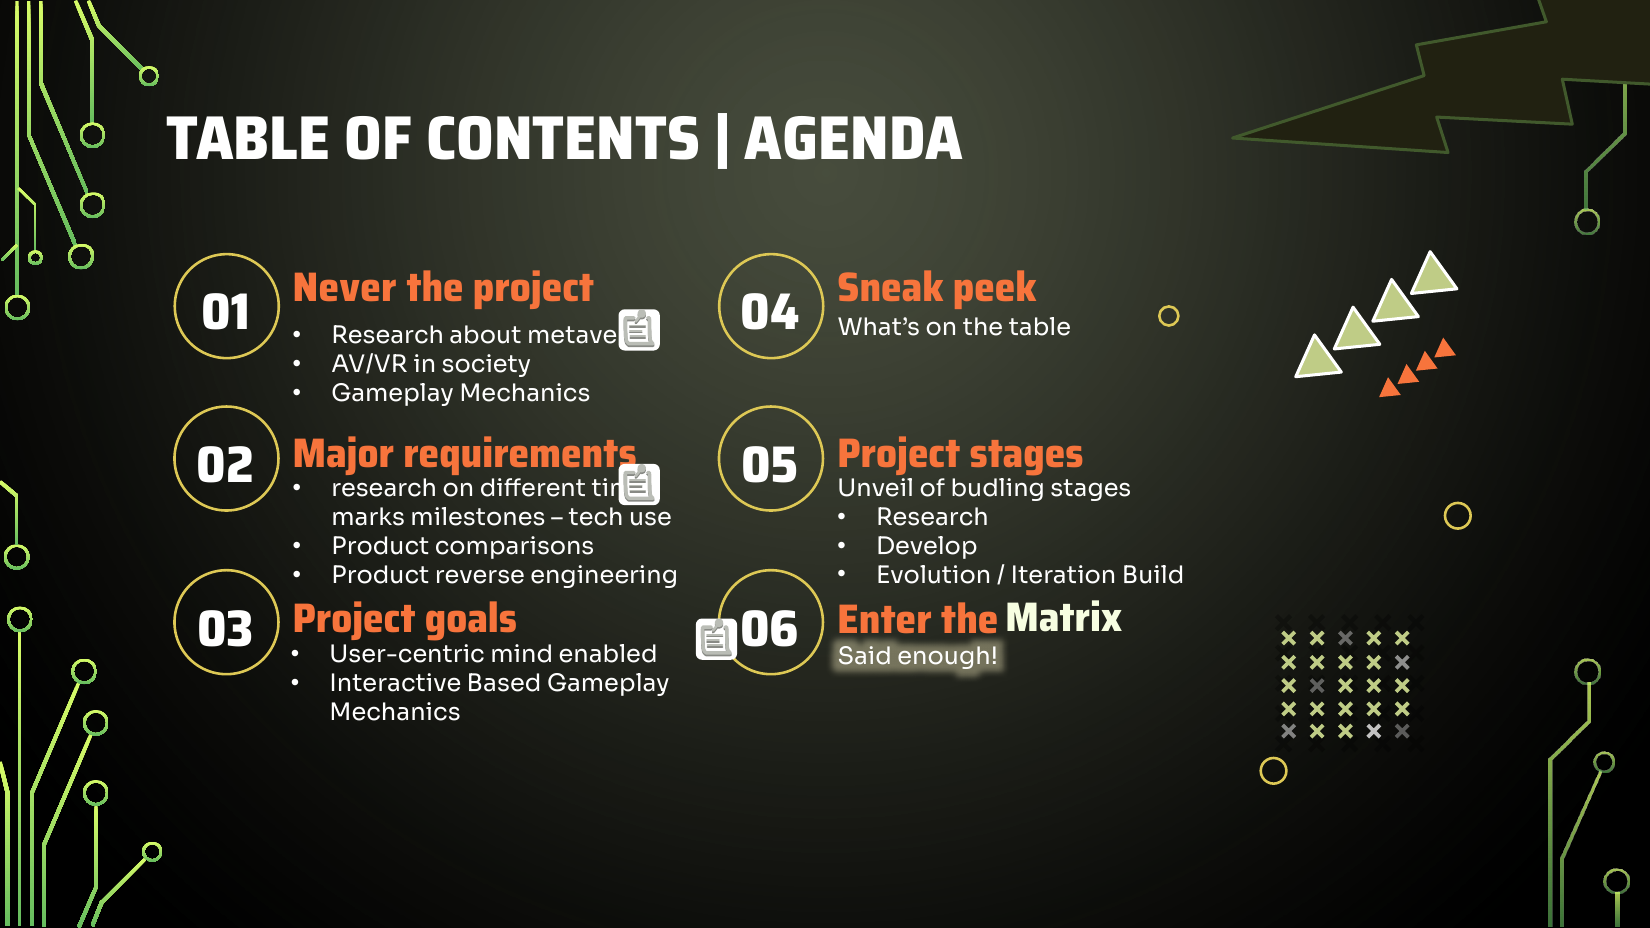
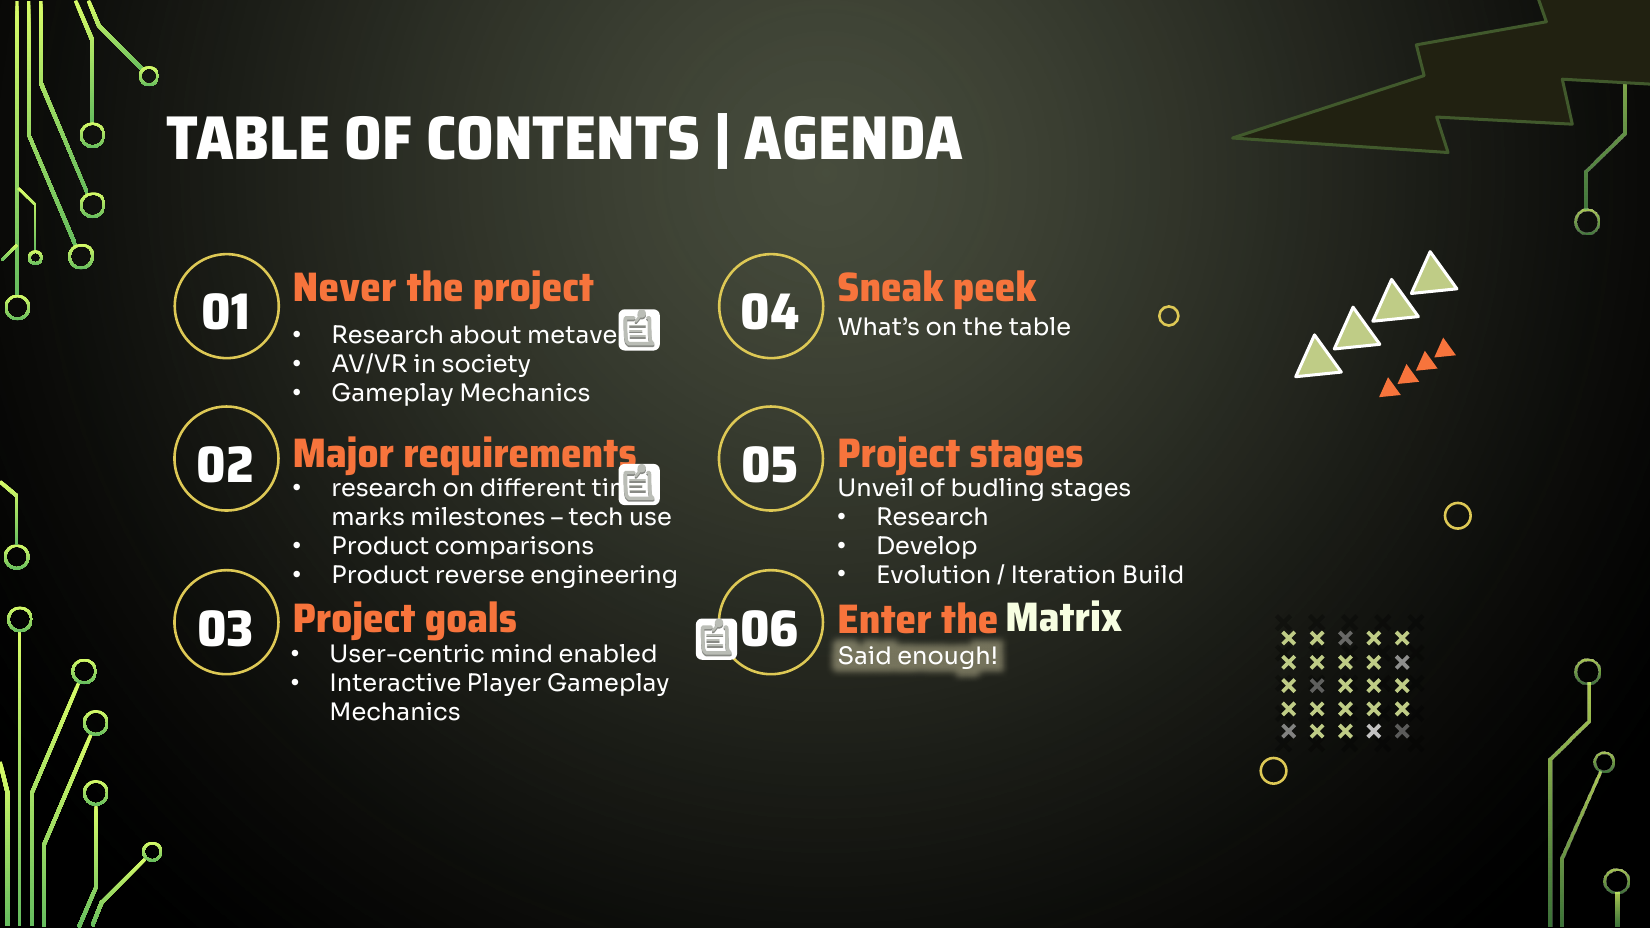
Based: Based -> Player (504, 684)
